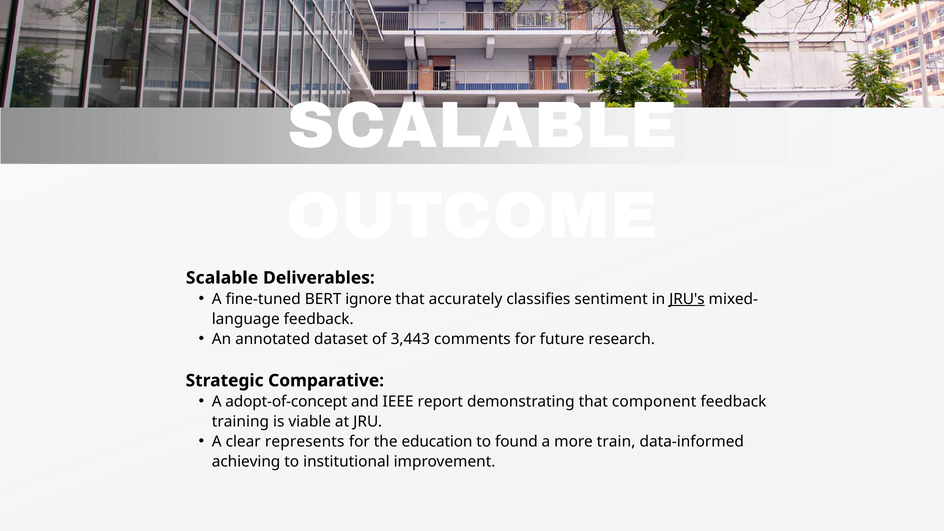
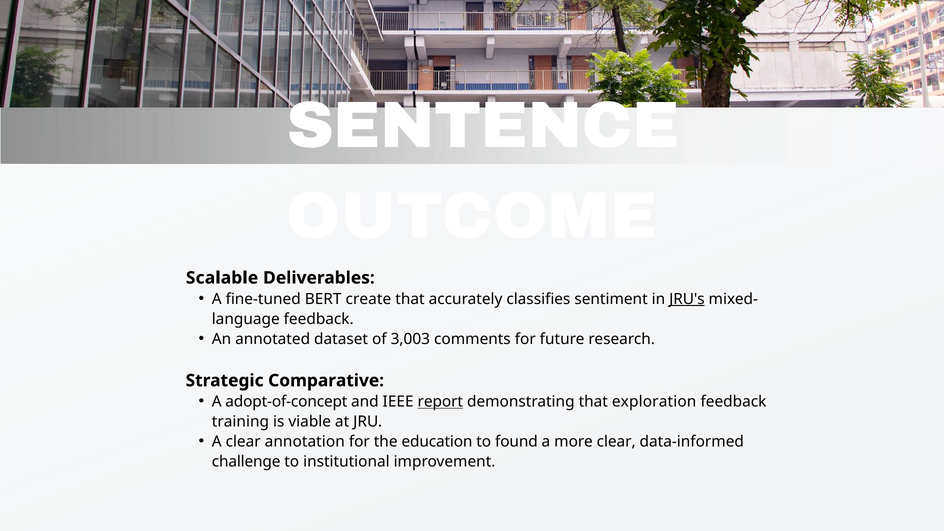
SCALABLE: SCALABLE -> SENTENCE (483, 126)
ignore: ignore -> create (368, 299)
3,443: 3,443 -> 3,003 (410, 339)
report underline: none -> present (440, 402)
component: component -> exploration (654, 402)
represents: represents -> annotation (305, 442)
more train: train -> clear (616, 442)
achieving: achieving -> challenge (246, 462)
